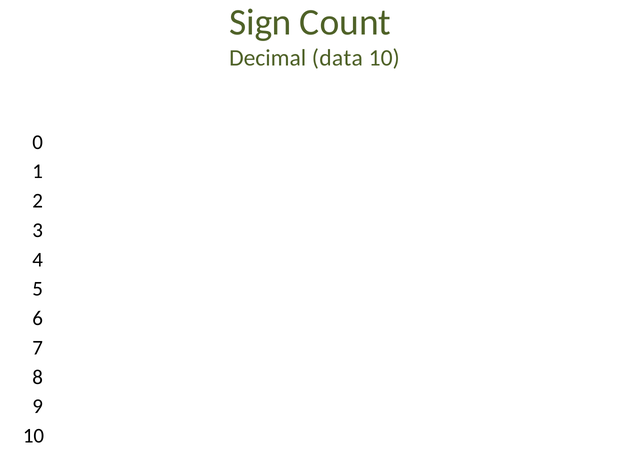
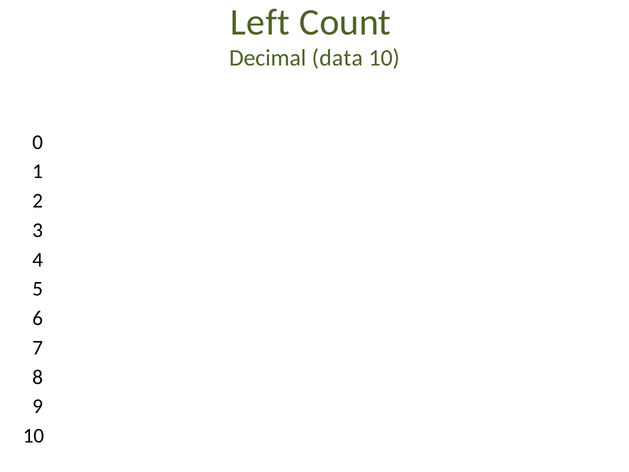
Sign: Sign -> Left (260, 22)
